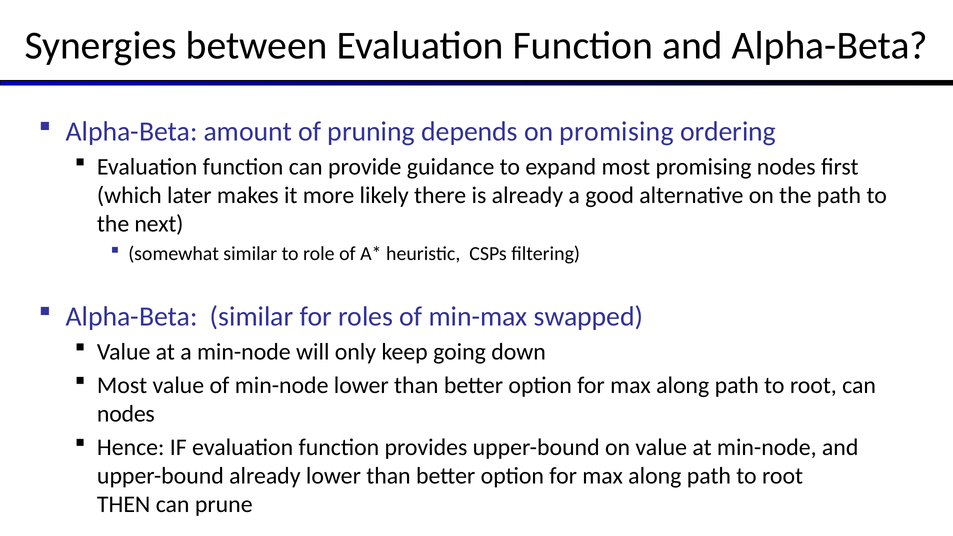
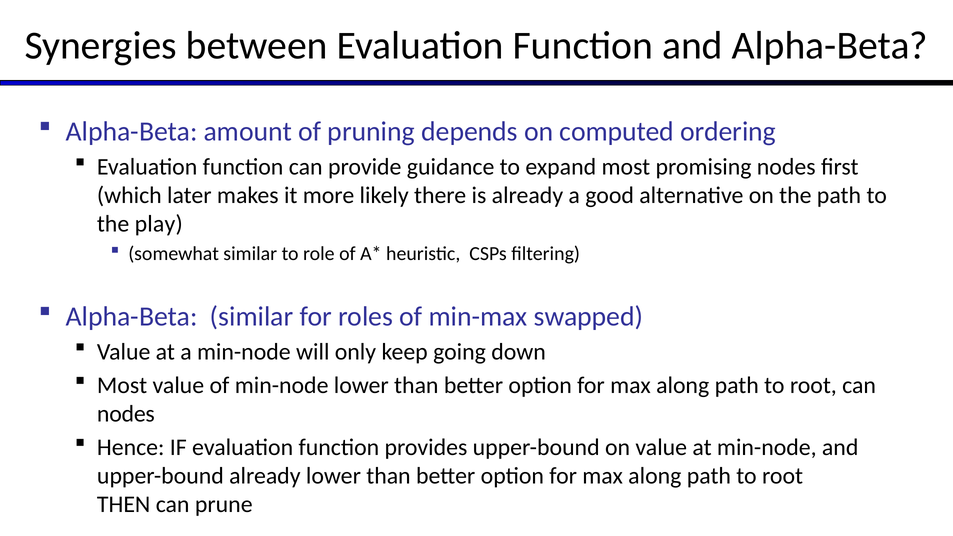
on promising: promising -> computed (617, 131)
next: next -> play (159, 224)
